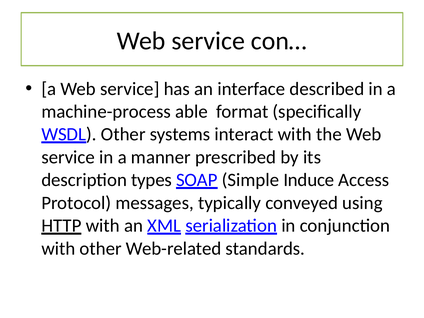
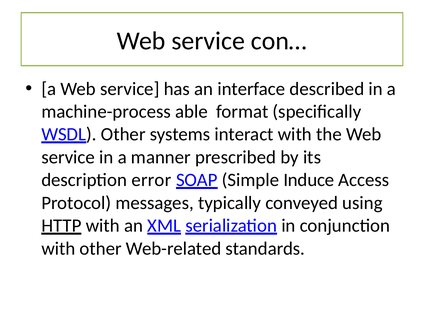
types: types -> error (151, 180)
